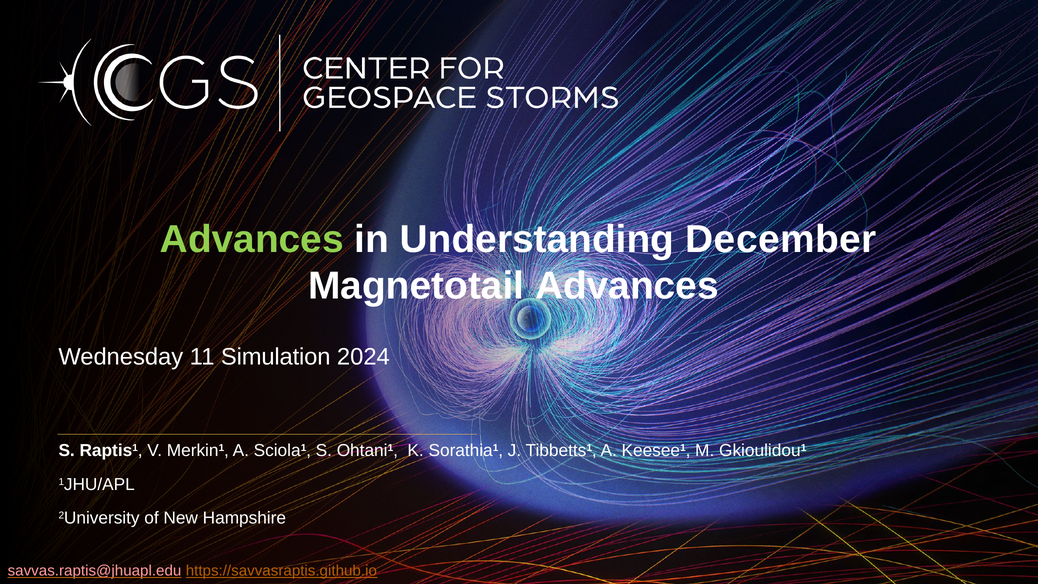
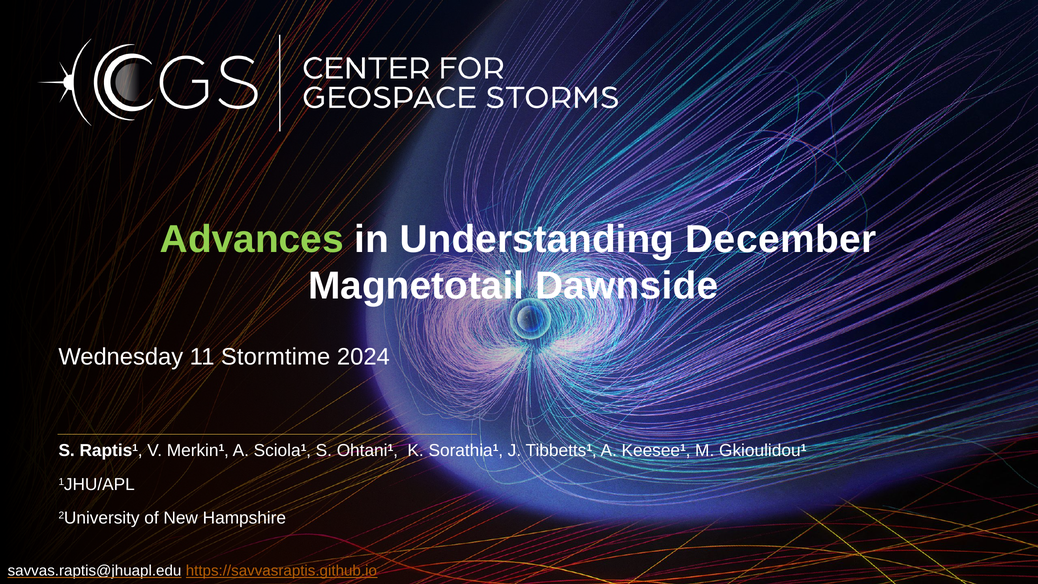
Magnetotail Advances: Advances -> Dawnside (627, 286)
Simulation: Simulation -> Stormtime (276, 357)
savvas.raptis@jhuapl.edu colour: pink -> white (95, 571)
